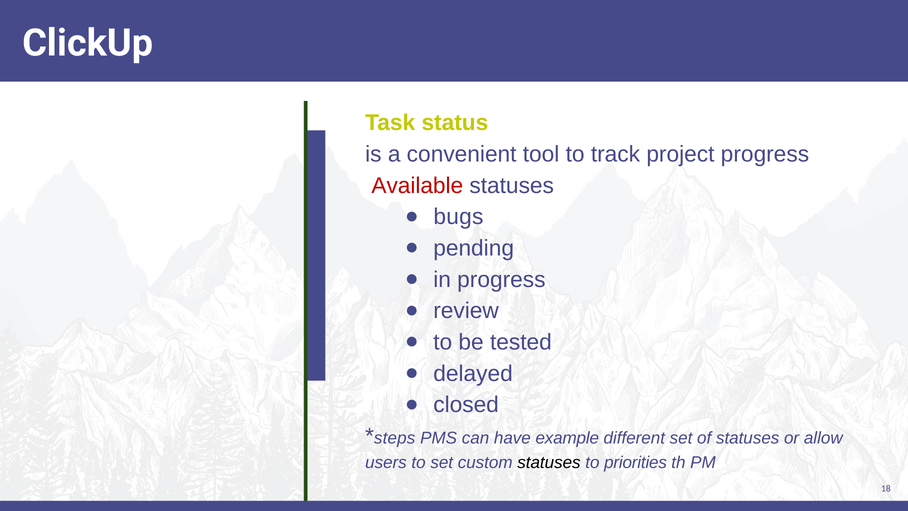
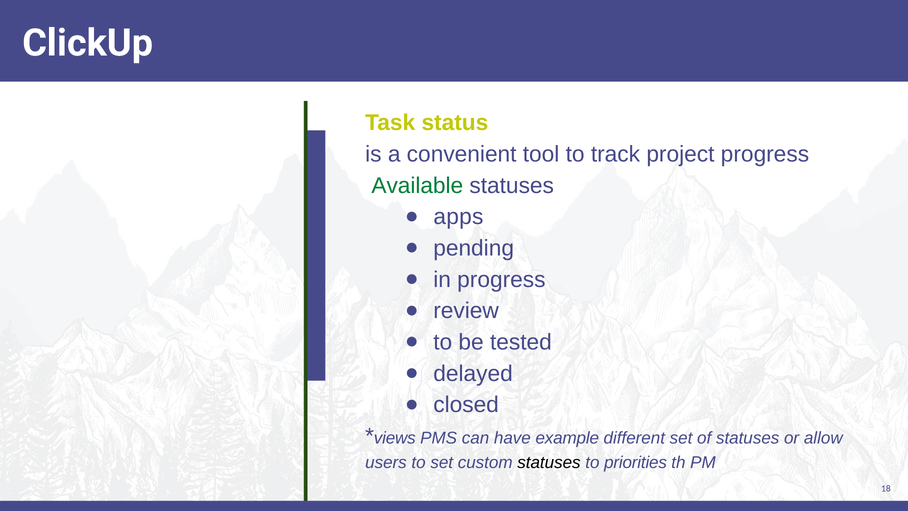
Available colour: red -> green (417, 185)
bugs: bugs -> apps (458, 217)
steps: steps -> views (395, 438)
